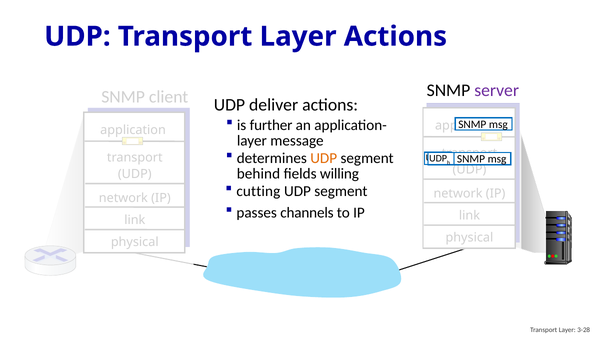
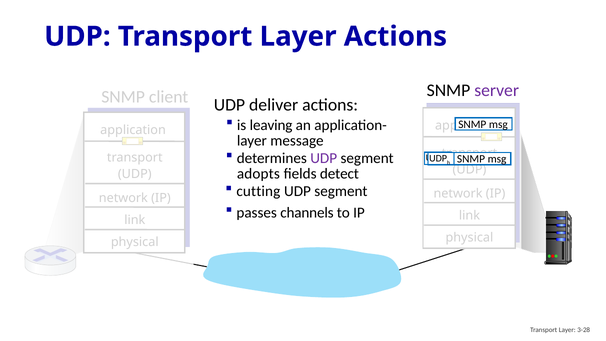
further: further -> leaving (271, 125)
UDP colour: orange -> purple (324, 158)
behind: behind -> adopts (258, 174)
willing: willing -> detect (339, 174)
